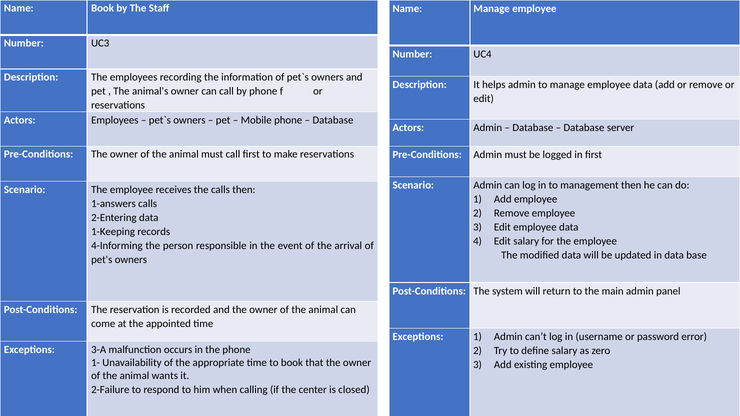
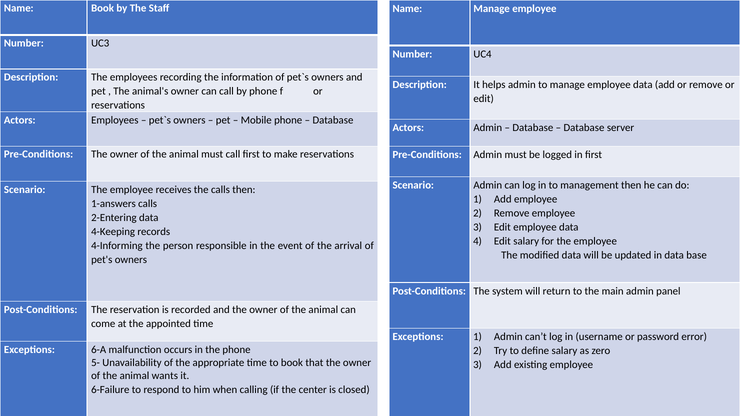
1-Keeping: 1-Keeping -> 4-Keeping (113, 232)
3-A: 3-A -> 6-A (99, 350)
1-: 1- -> 5- (96, 363)
2-Failure: 2-Failure -> 6-Failure (110, 390)
